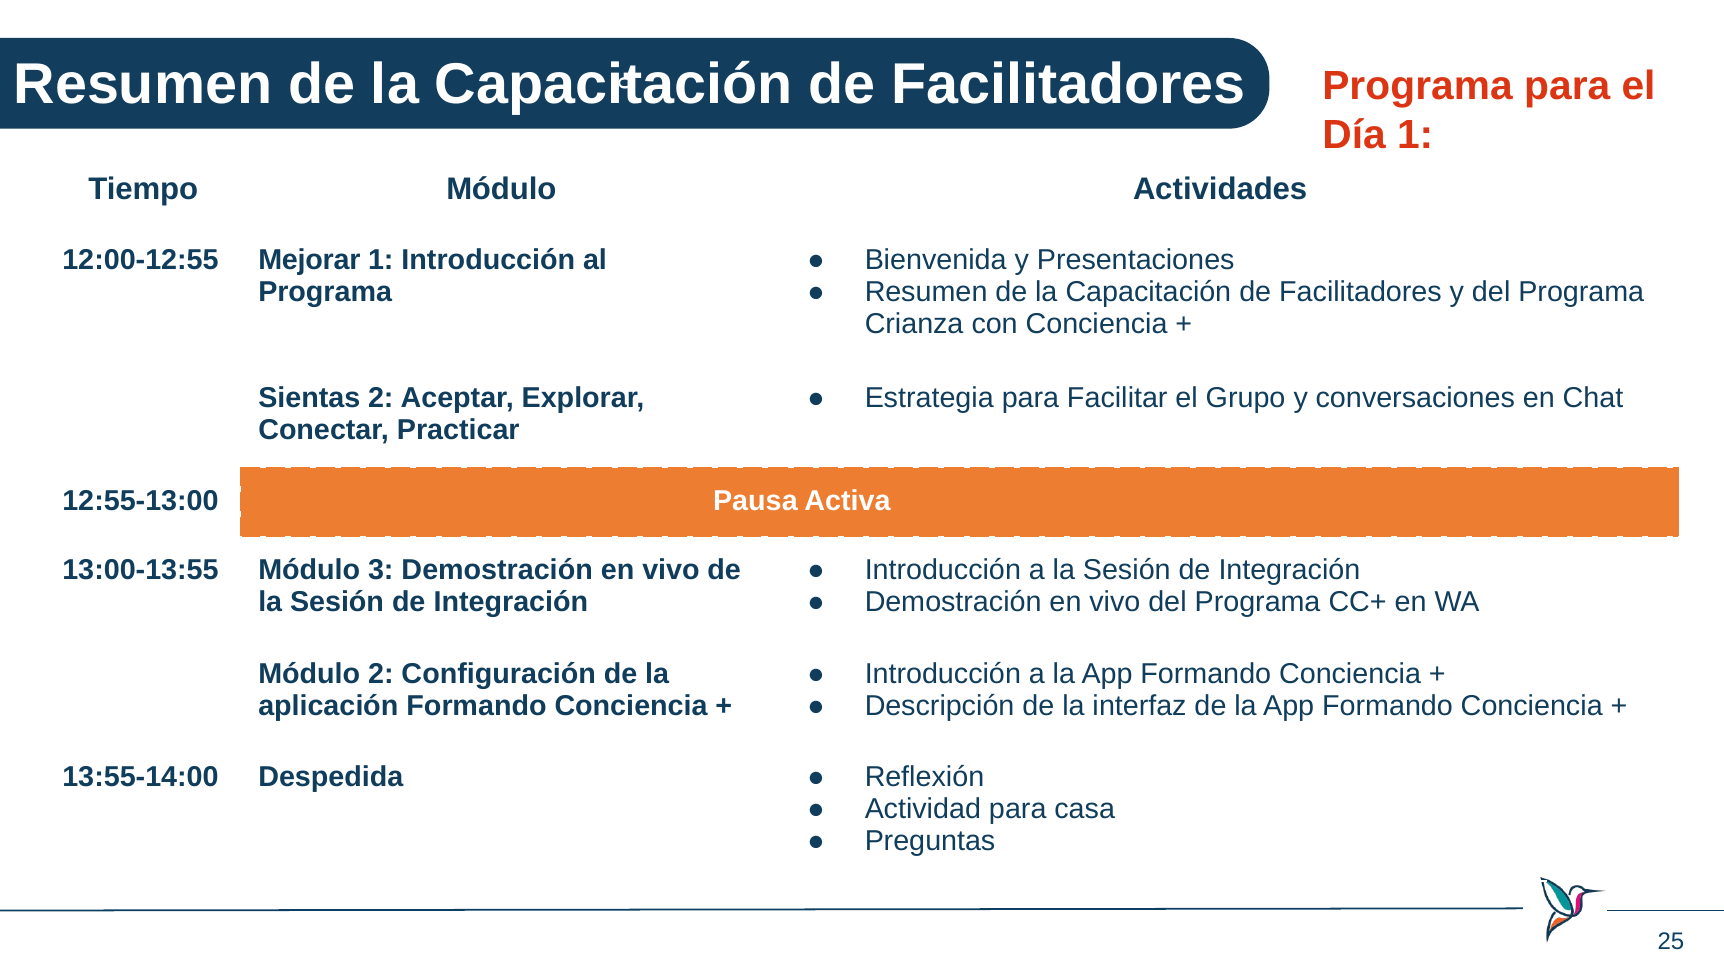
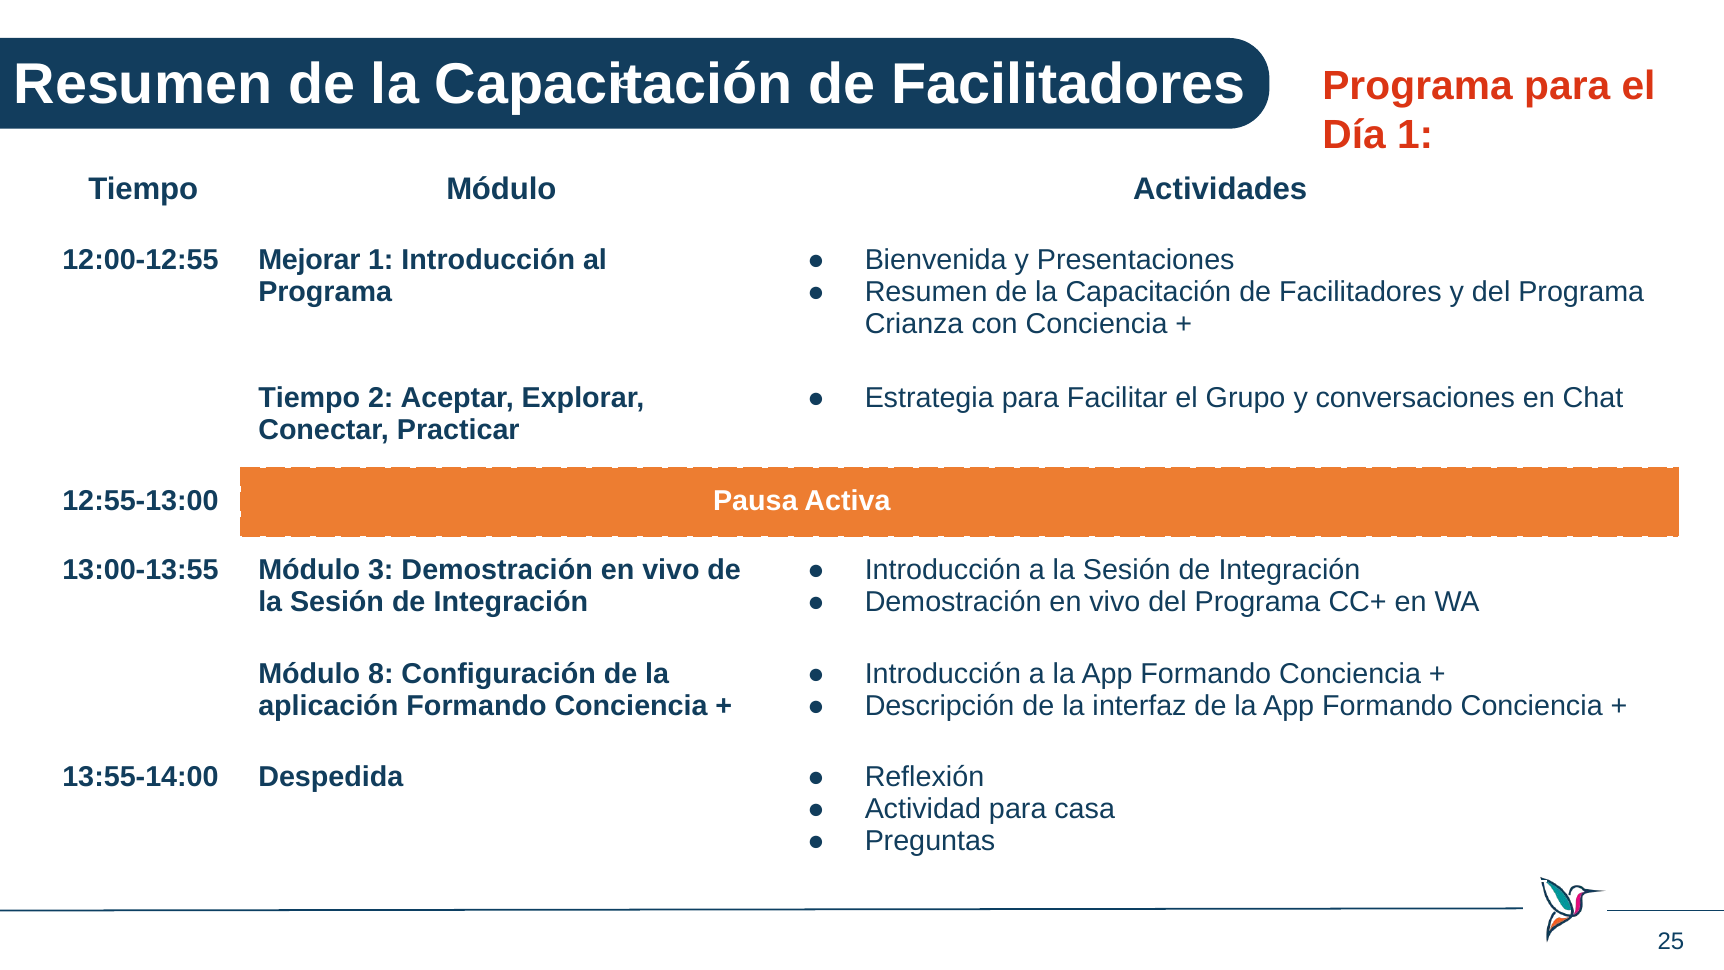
Sientas: Sientas -> Tiempo (309, 398)
Módulo 2: 2 -> 8 (381, 674)
